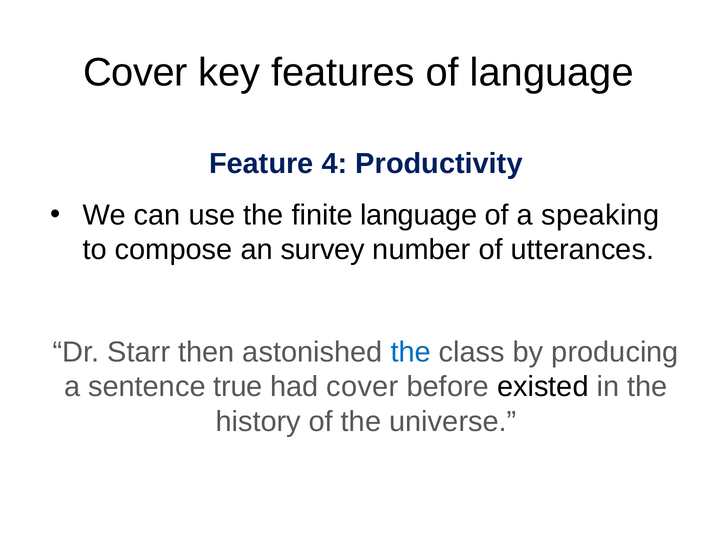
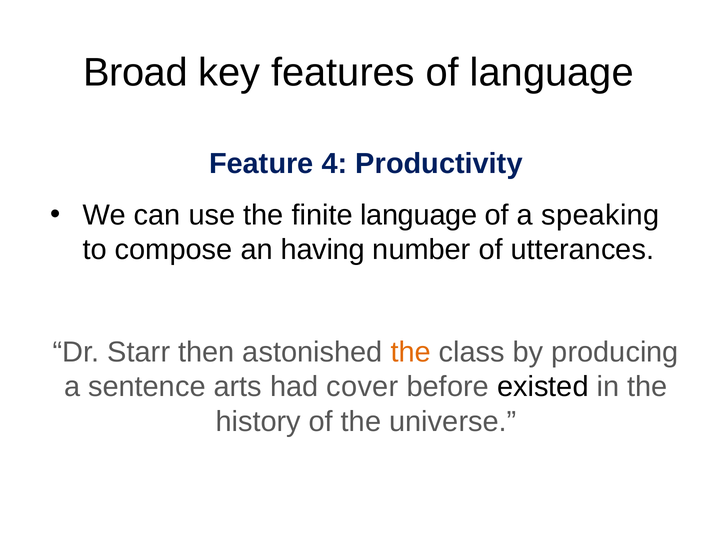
Cover: Cover -> Broad (135, 73)
survey: survey -> having (323, 250)
the colour: blue -> orange (411, 352)
true: true -> arts (238, 386)
